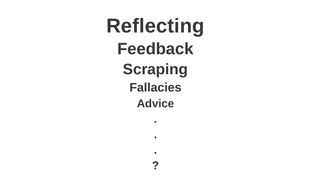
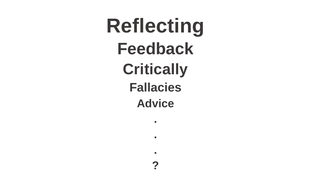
Scraping: Scraping -> Critically (155, 69)
